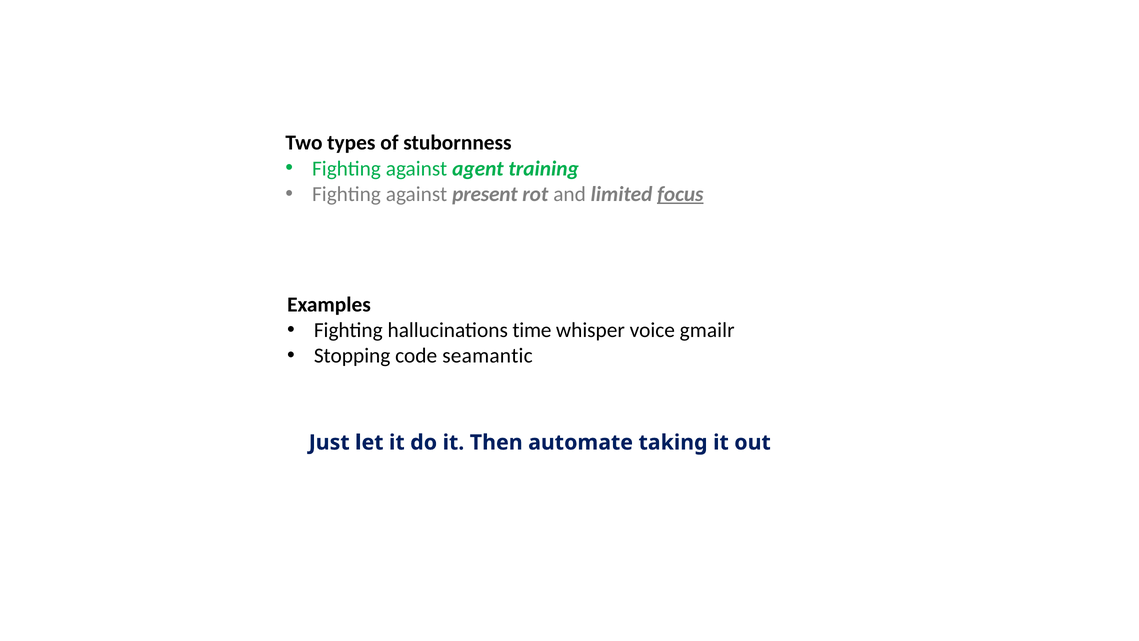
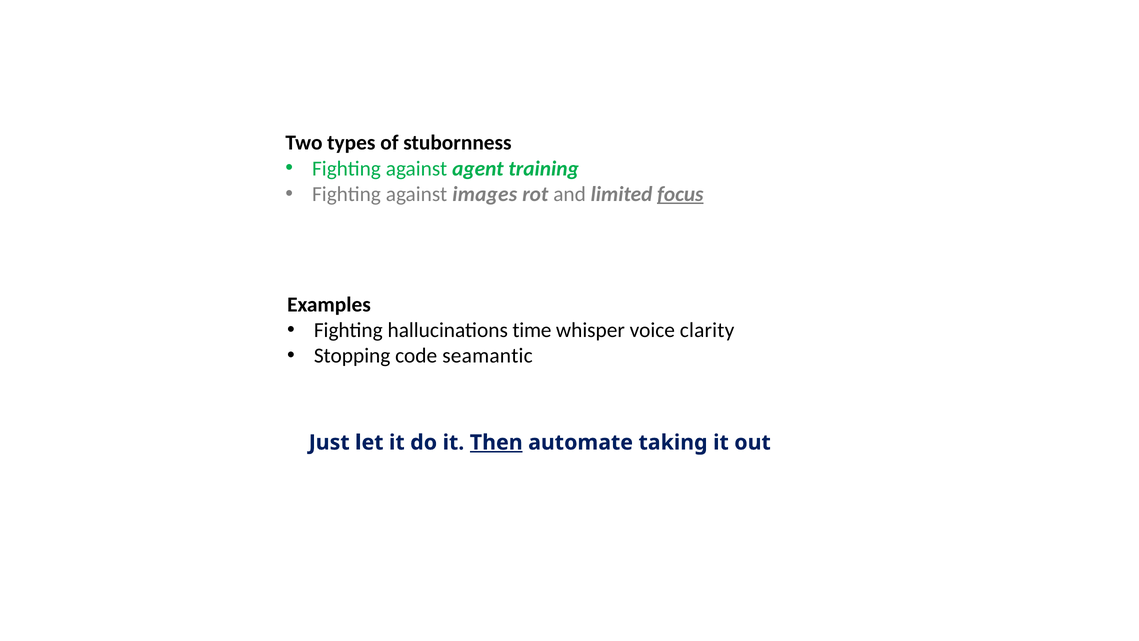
present: present -> images (485, 194)
gmailr: gmailr -> clarity (707, 330)
Then underline: none -> present (496, 442)
